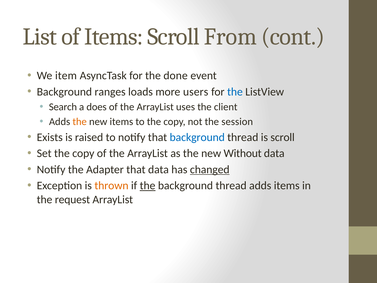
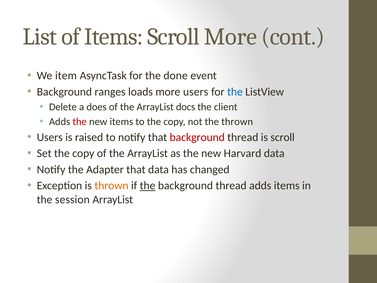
Scroll From: From -> More (230, 37)
Search: Search -> Delete (63, 107)
uses: uses -> docs (186, 107)
the colour: orange -> red (80, 122)
the session: session -> thrown (237, 122)
Exists: Exists -> Users (50, 137)
background colour: blue -> red (197, 137)
Without: Without -> Harvard (243, 153)
changed underline: present -> none (210, 169)
request: request -> session (72, 199)
